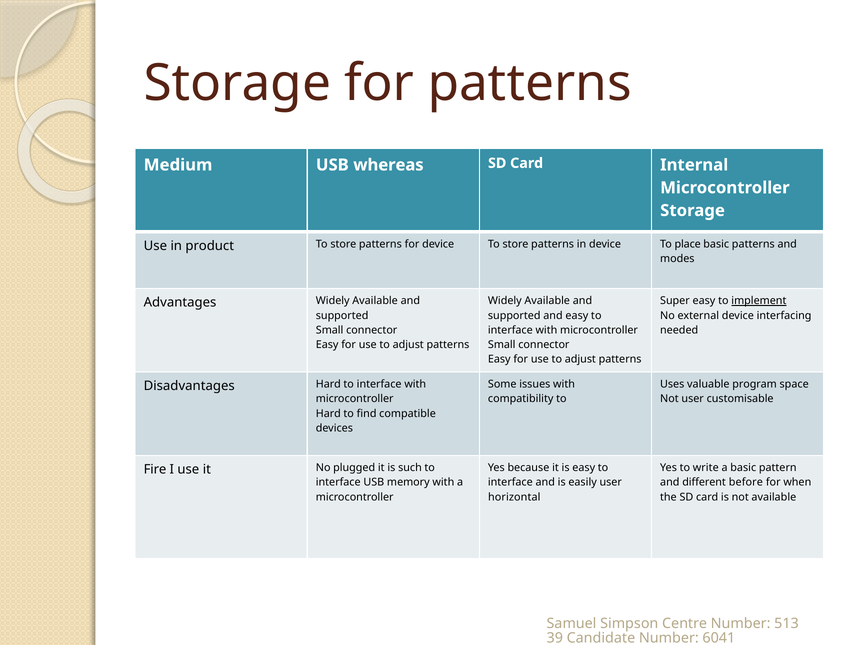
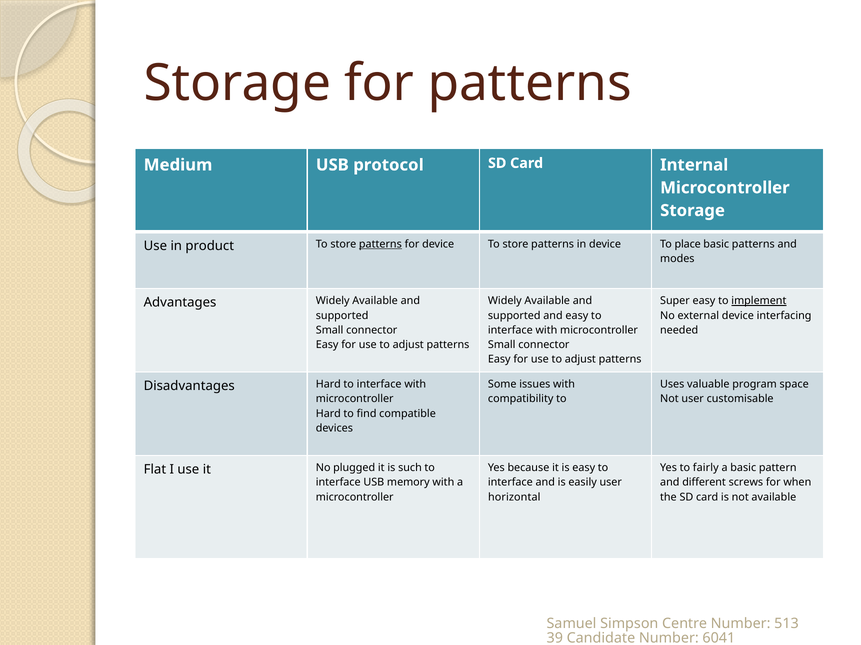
whereas: whereas -> protocol (388, 165)
patterns underline: none -> present (380, 244)
write: write -> fairly (706, 468)
Fire: Fire -> Flat (155, 470)
before: before -> screws (746, 483)
